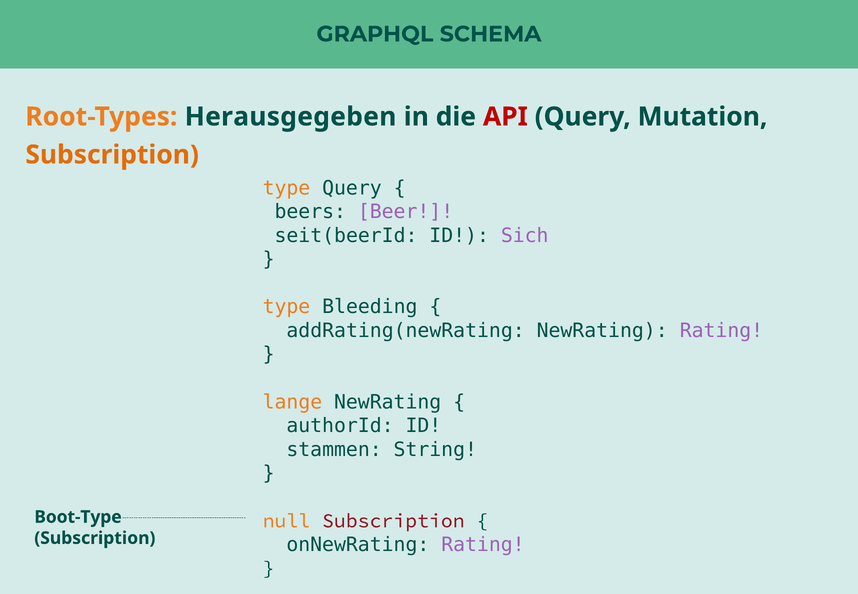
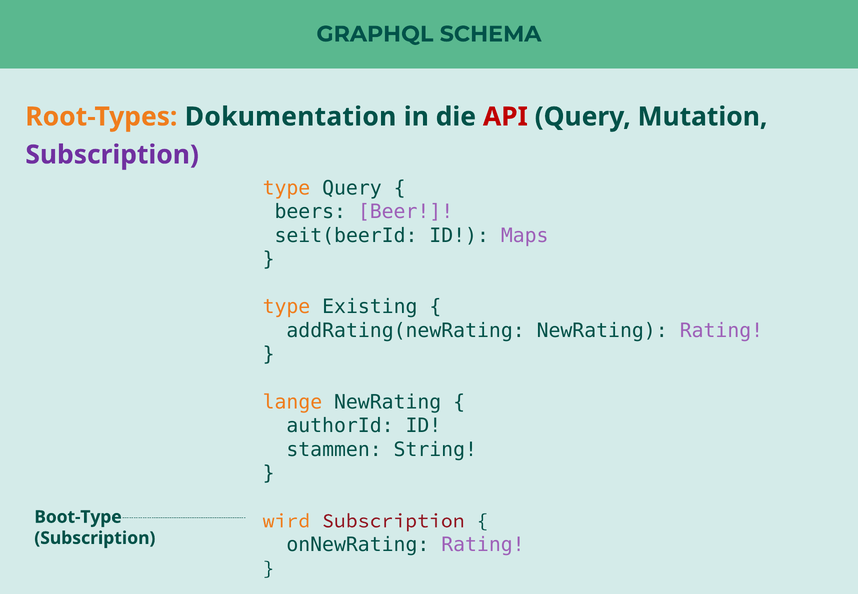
Herausgegeben: Herausgegeben -> Dokumentation (290, 117)
Subscription colour: orange -> purple (112, 155)
Sich: Sich -> Maps (525, 236)
Bleeding: Bleeding -> Existing (370, 307)
null: null -> wird (286, 521)
